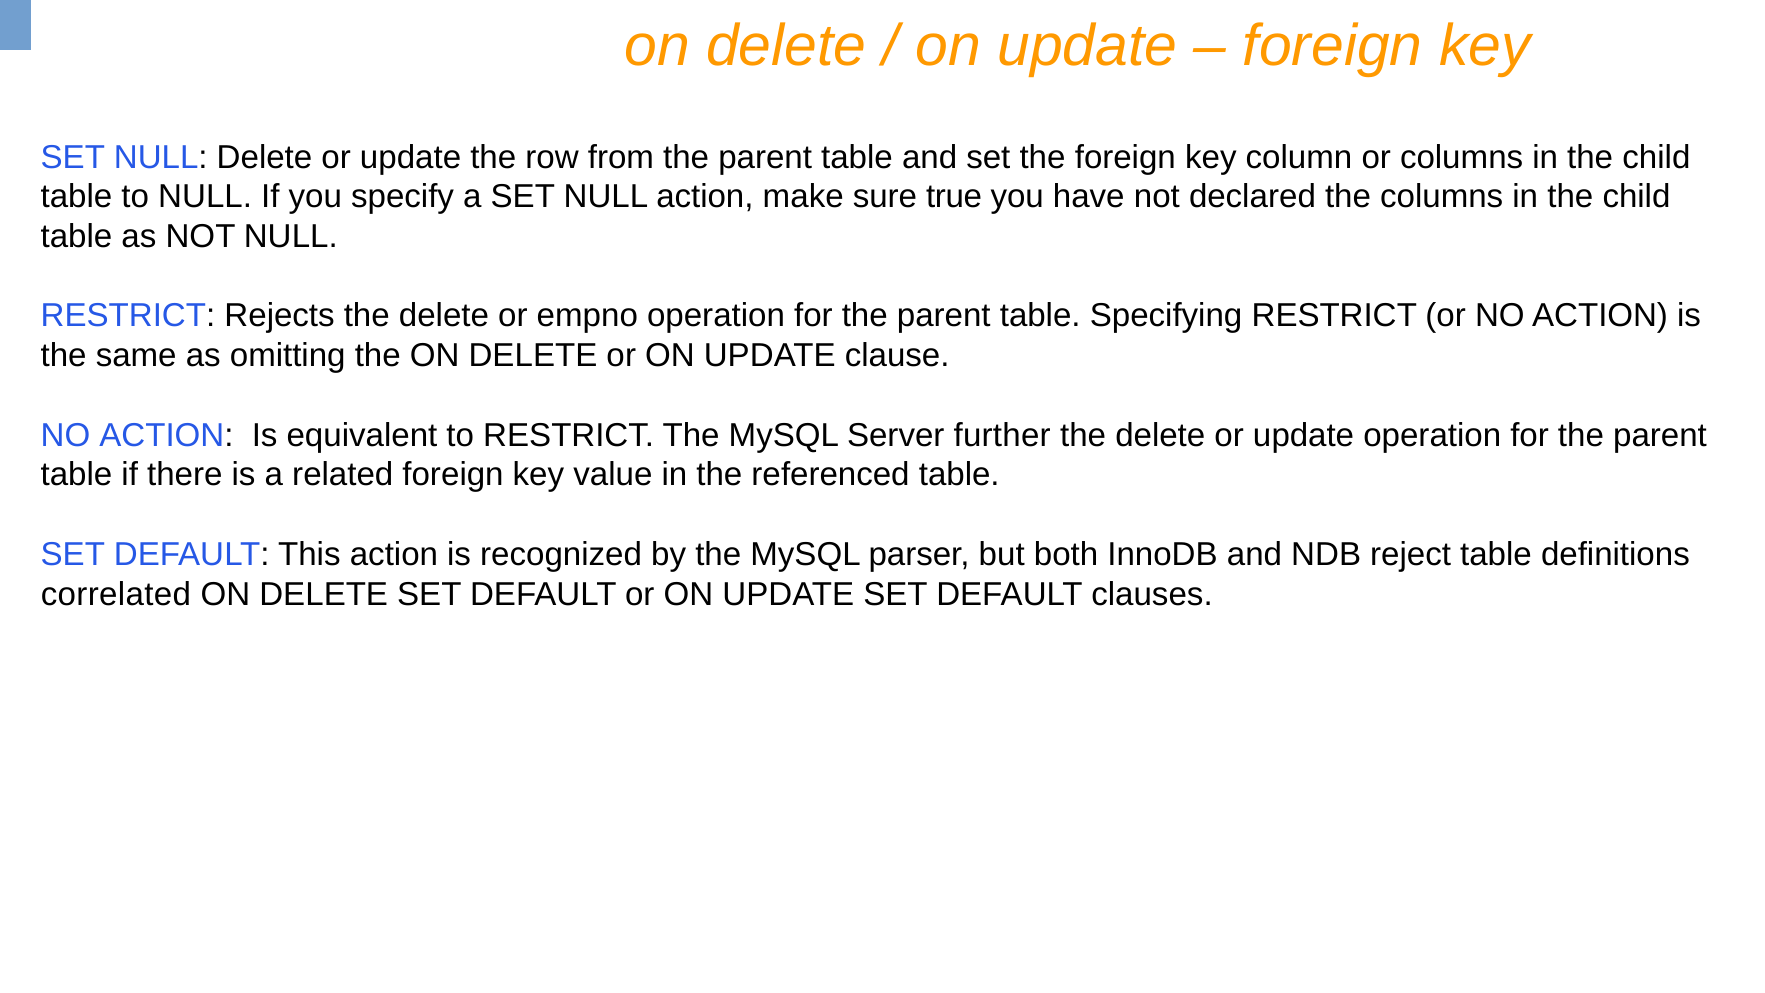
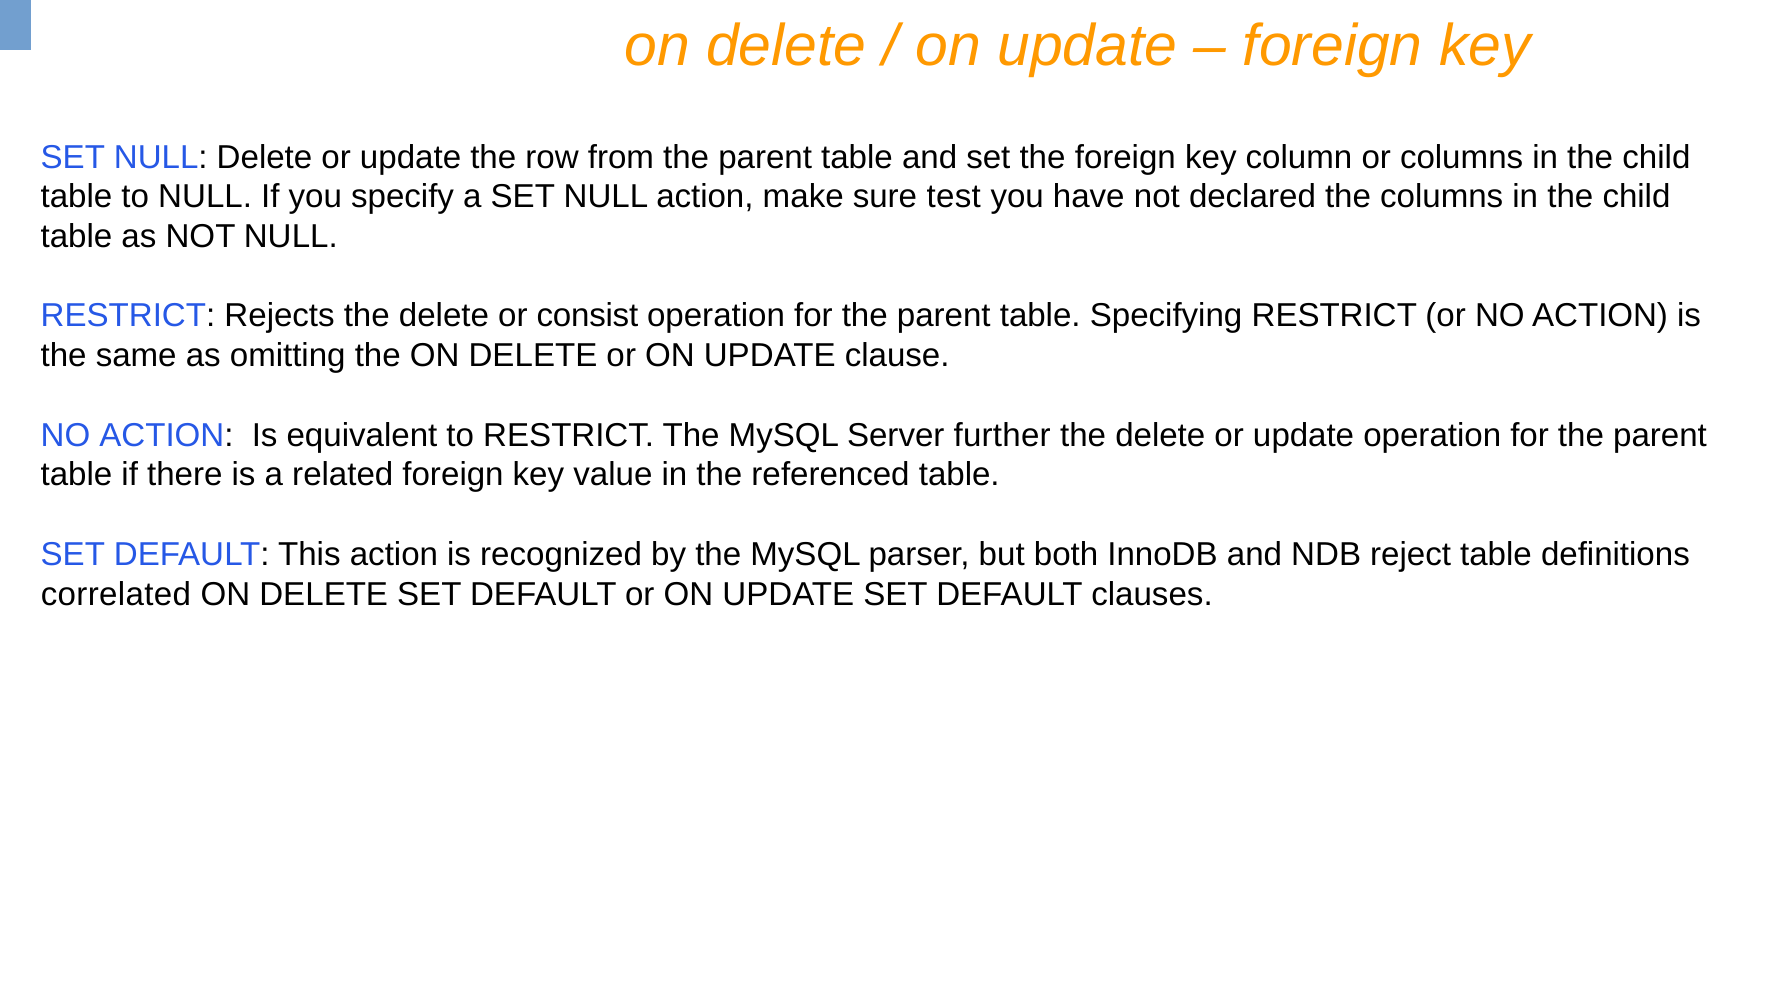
true: true -> test (954, 197)
empno: empno -> consist (587, 316)
